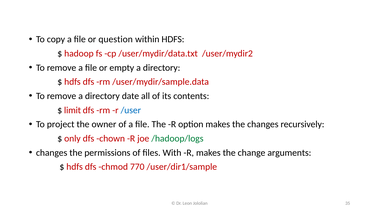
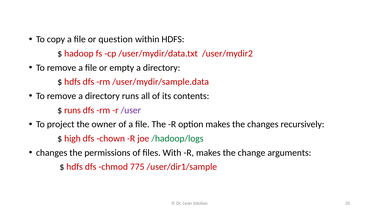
directory date: date -> runs (130, 96)
limit: limit -> runs (72, 110)
/user colour: blue -> purple (131, 110)
only: only -> high (72, 139)
770: 770 -> 775 (137, 167)
